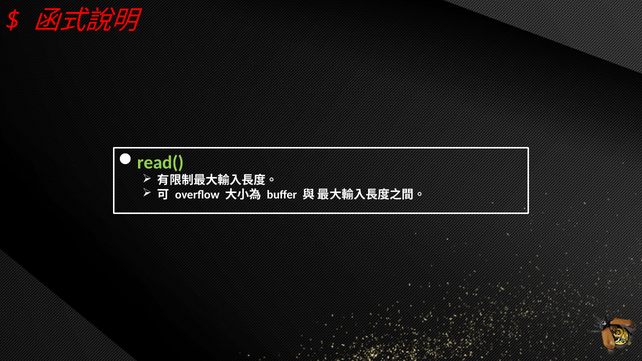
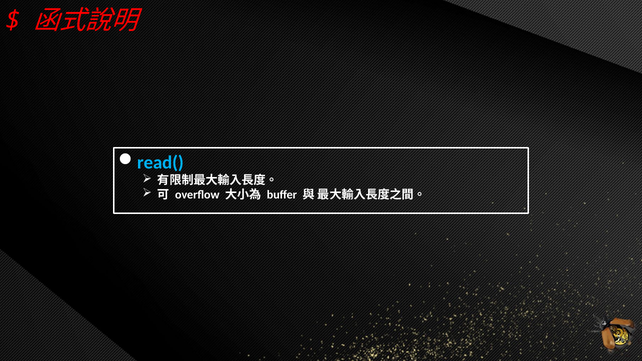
read( colour: light green -> light blue (160, 163)
